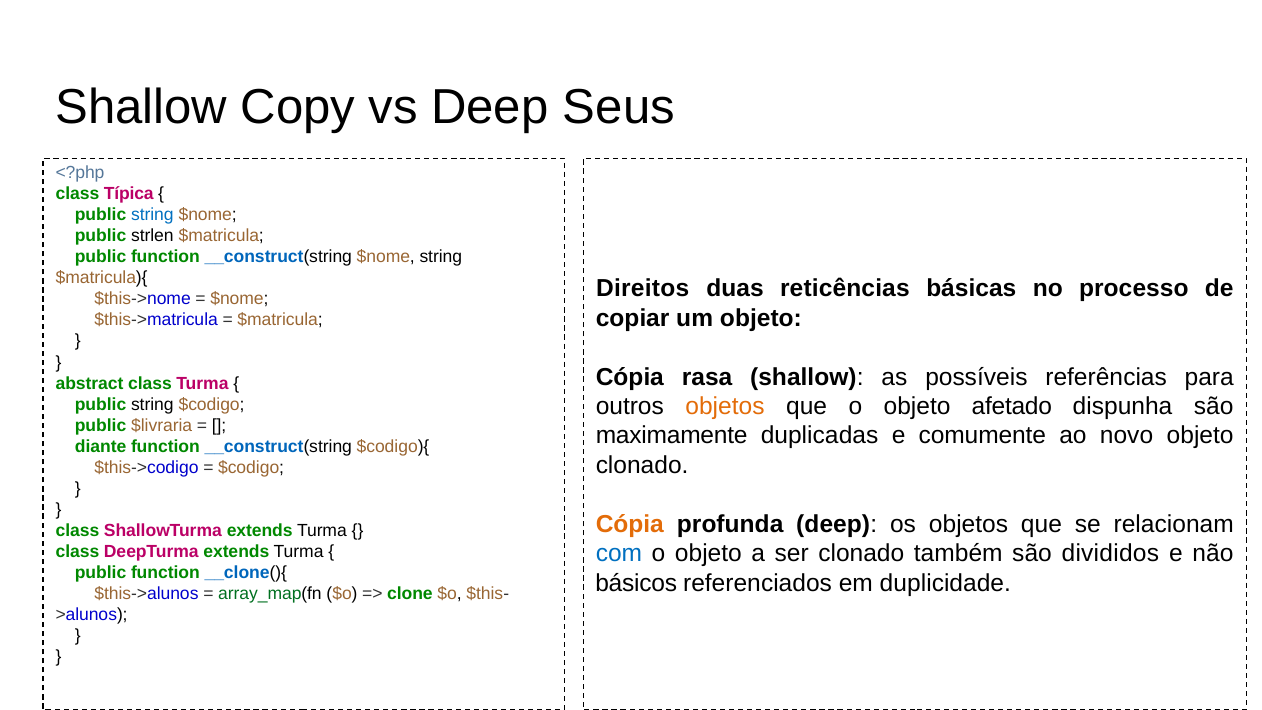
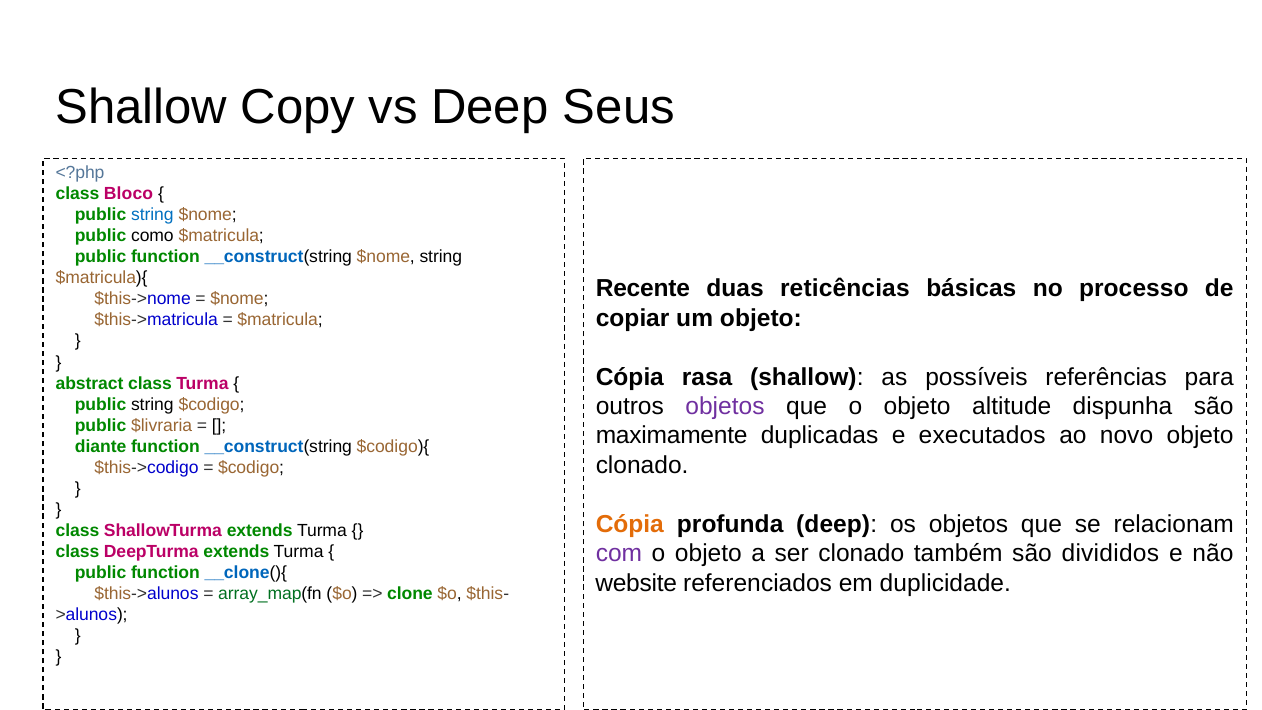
Típica: Típica -> Bloco (129, 194)
strlen: strlen -> como (152, 236)
Direitos: Direitos -> Recente (643, 289)
objetos colour: orange -> purple (725, 406)
afetado: afetado -> altitude (1012, 406)
comumente: comumente -> executados (982, 436)
com colour: blue -> purple (619, 554)
básicos: básicos -> website (636, 583)
